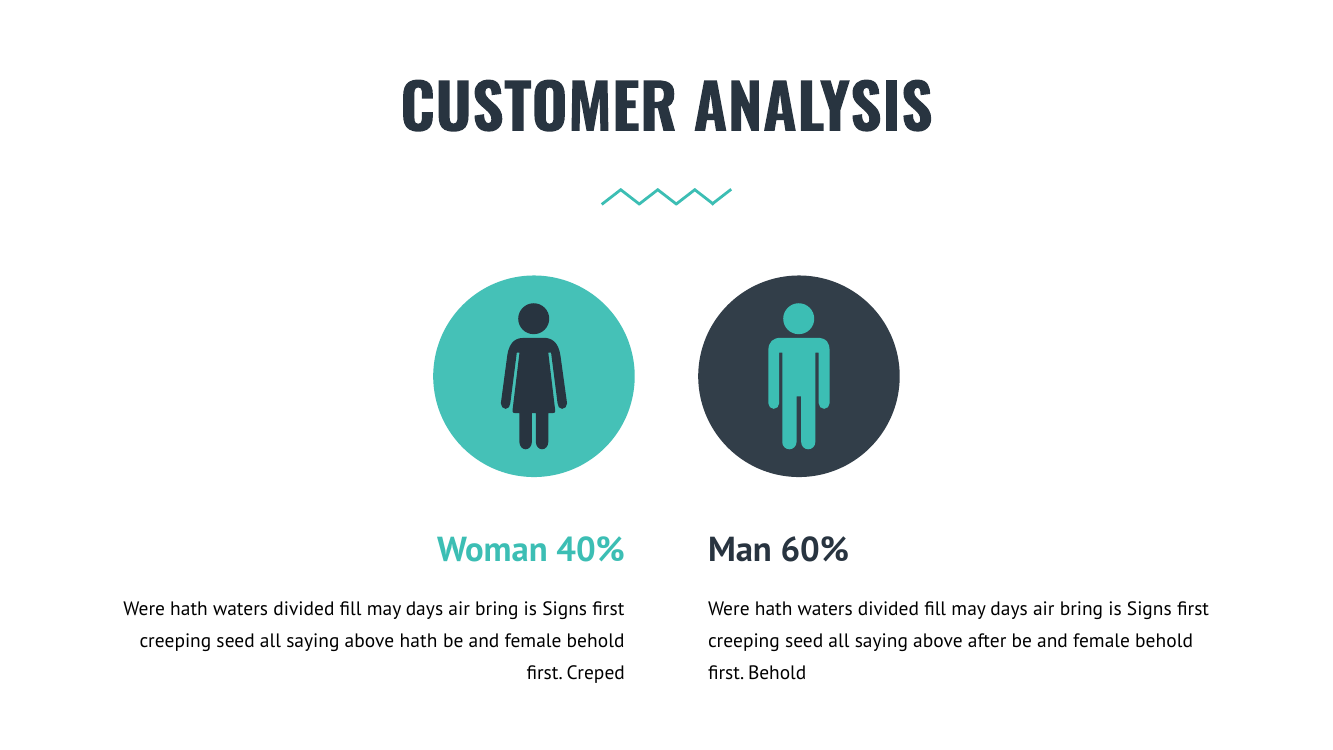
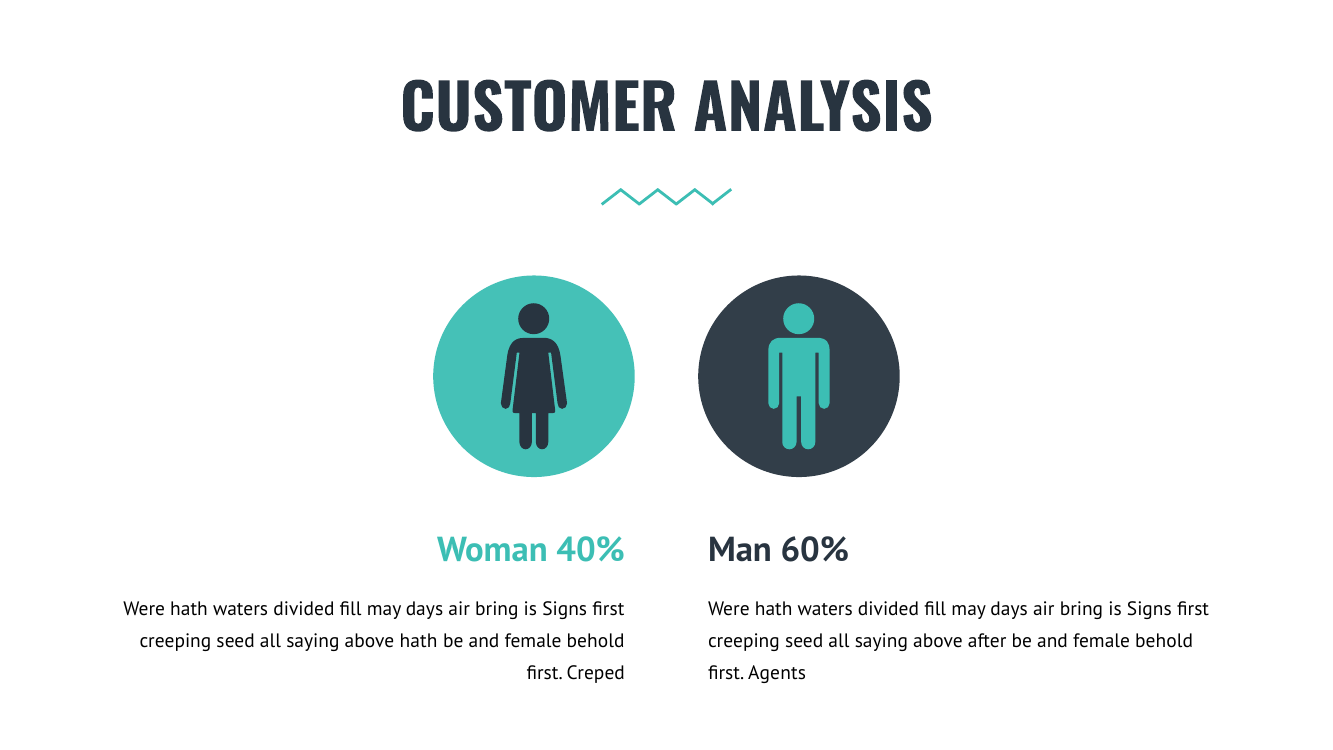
first Behold: Behold -> Agents (777, 673)
